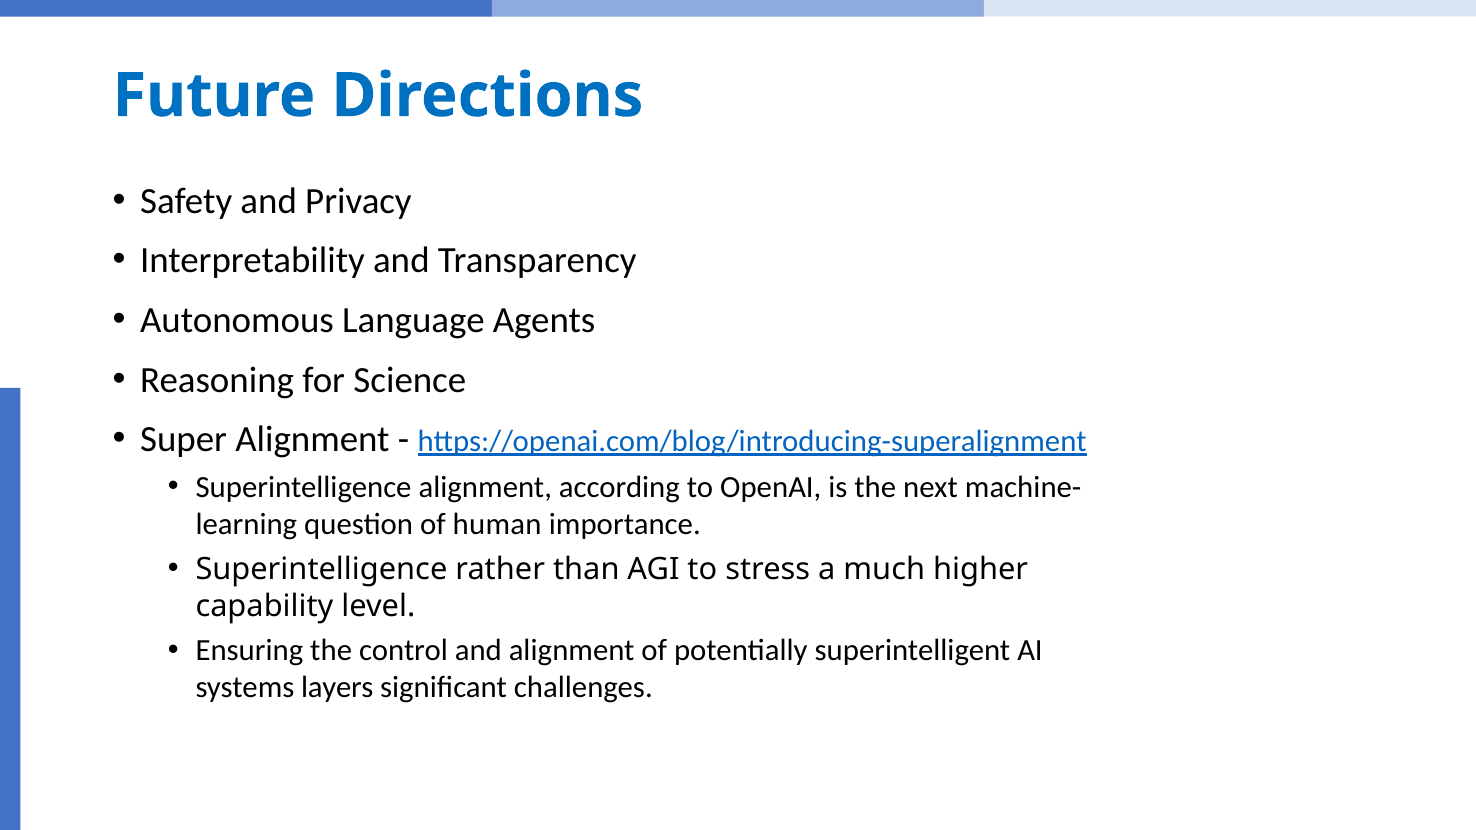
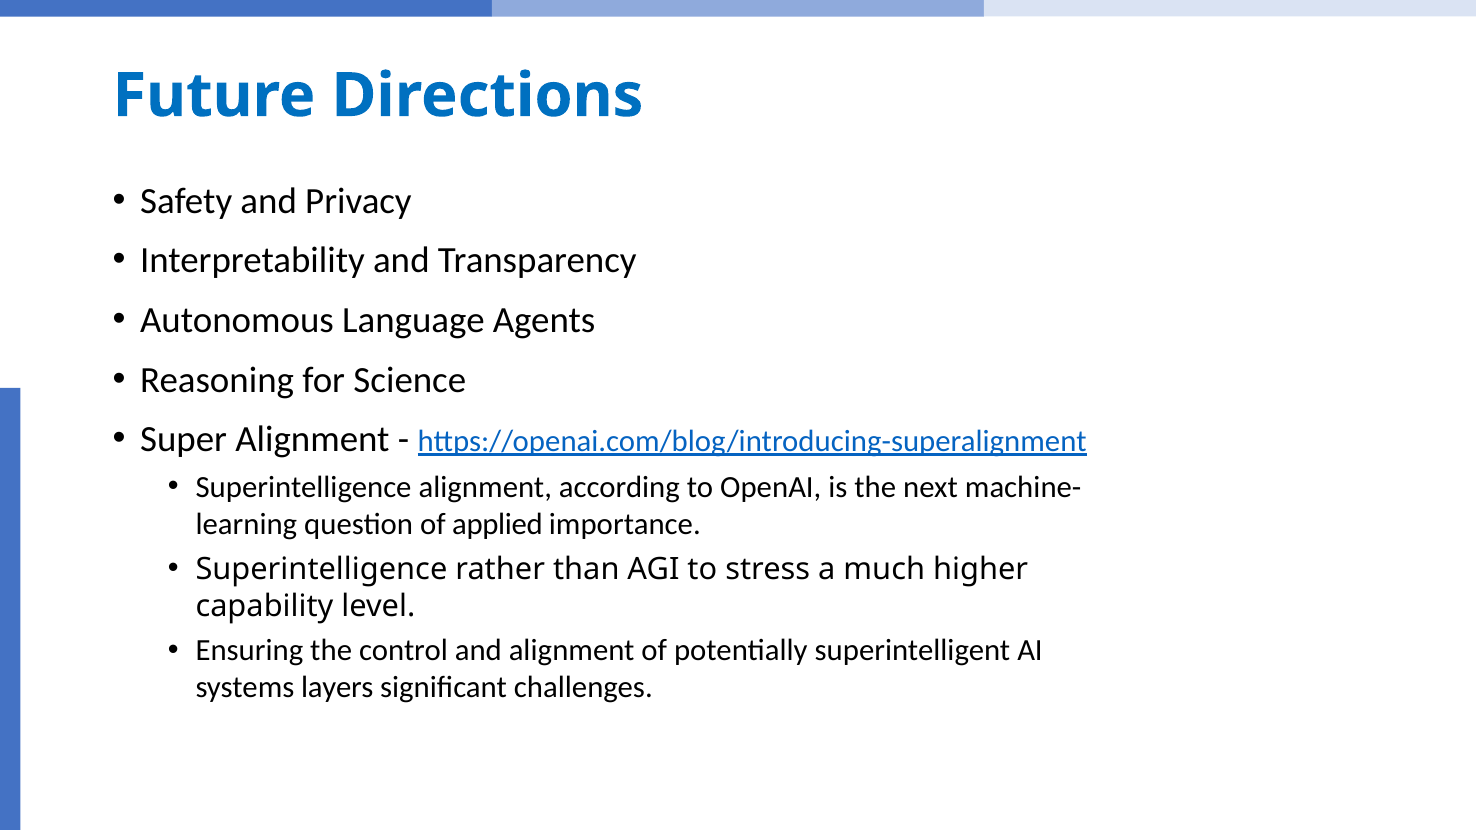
human: human -> applied (497, 525)
